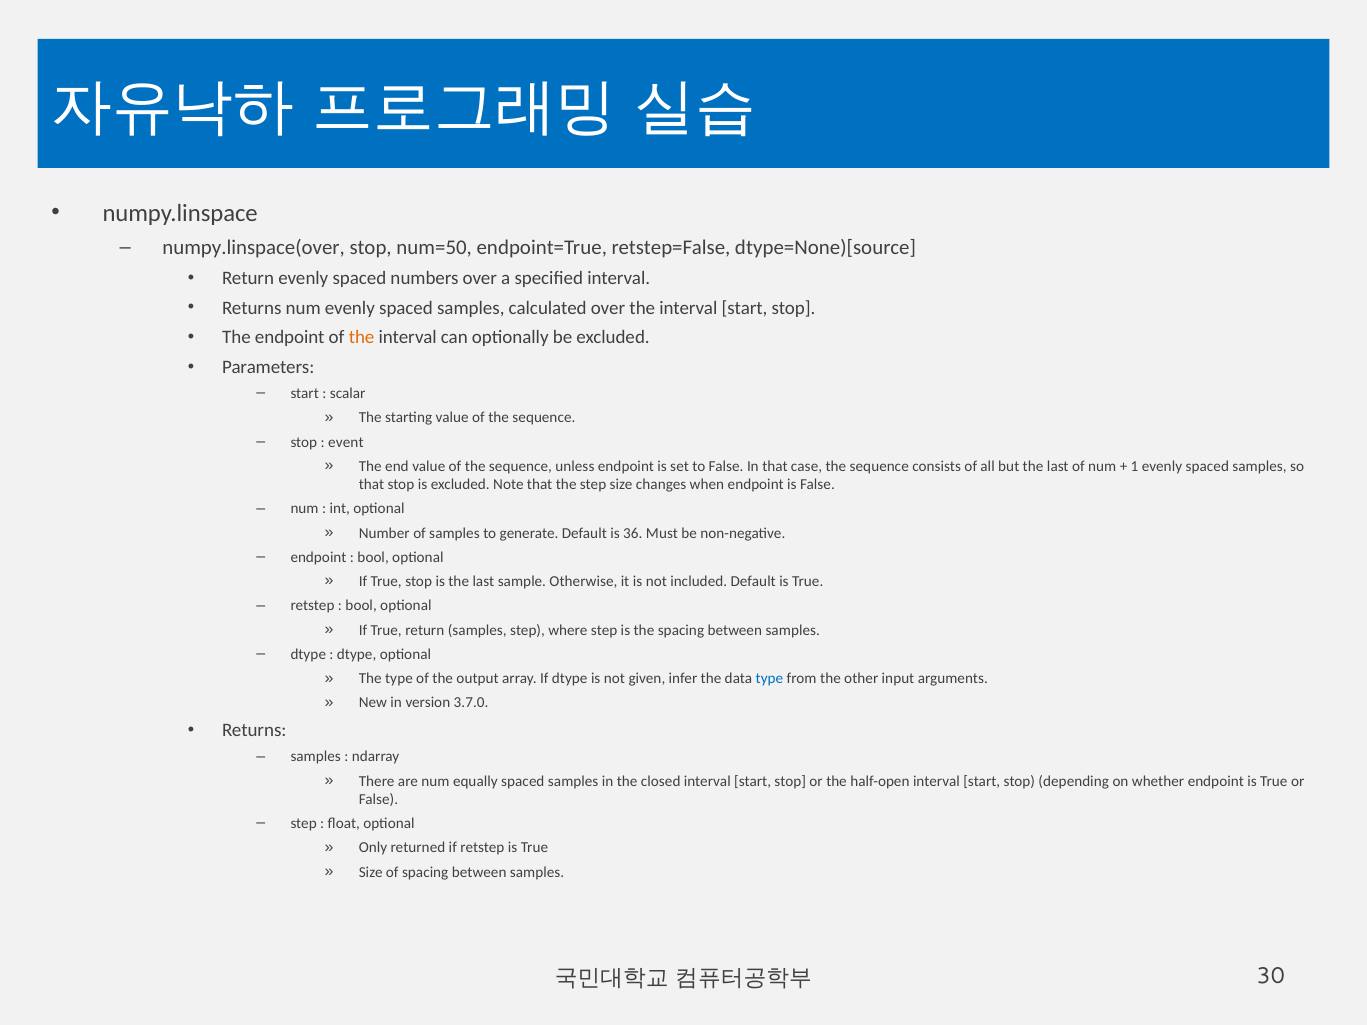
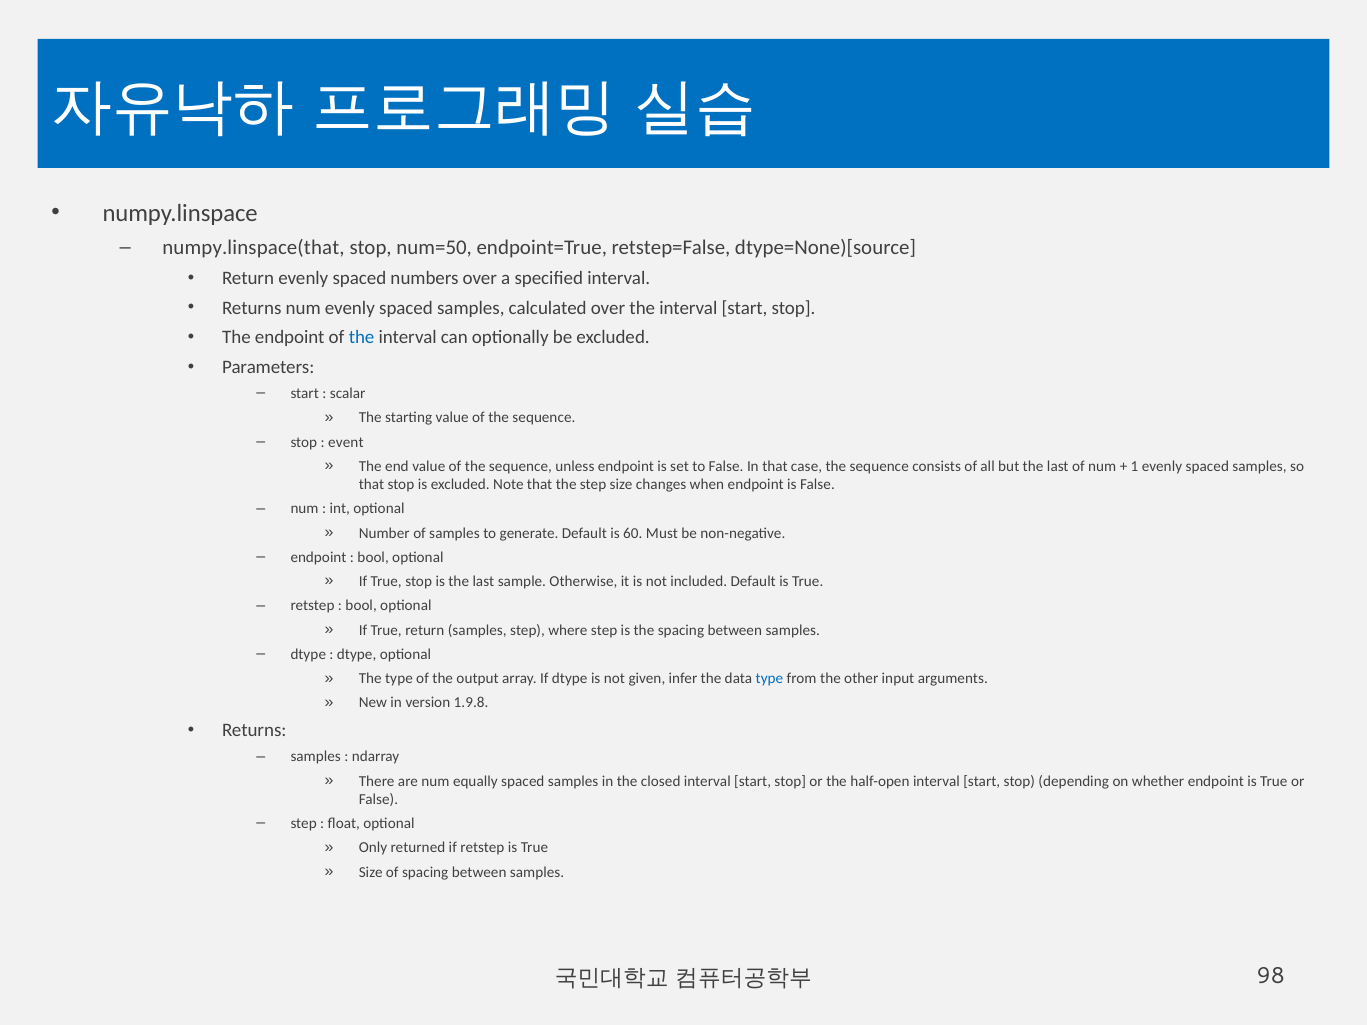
numpy.linspace(over: numpy.linspace(over -> numpy.linspace(that (254, 248)
the colour: orange -> blue (362, 338)
36: 36 -> 60 (633, 533)
3.7.0: 3.7.0 -> 1.9.8 (471, 703)
30: 30 -> 98 (1271, 977)
